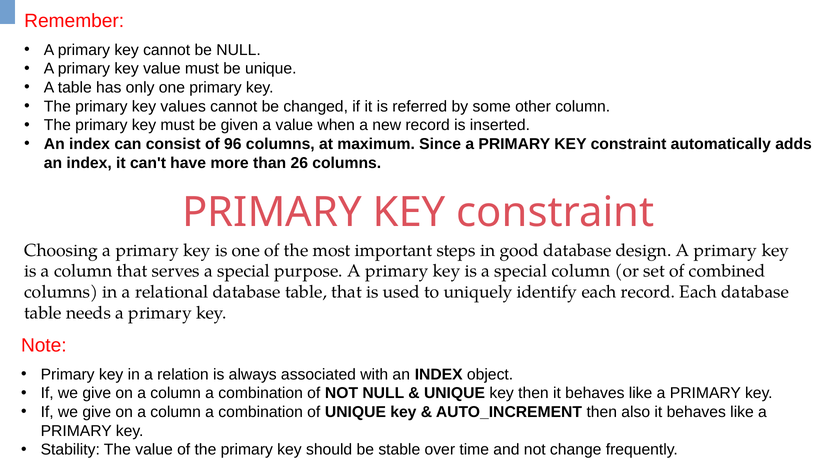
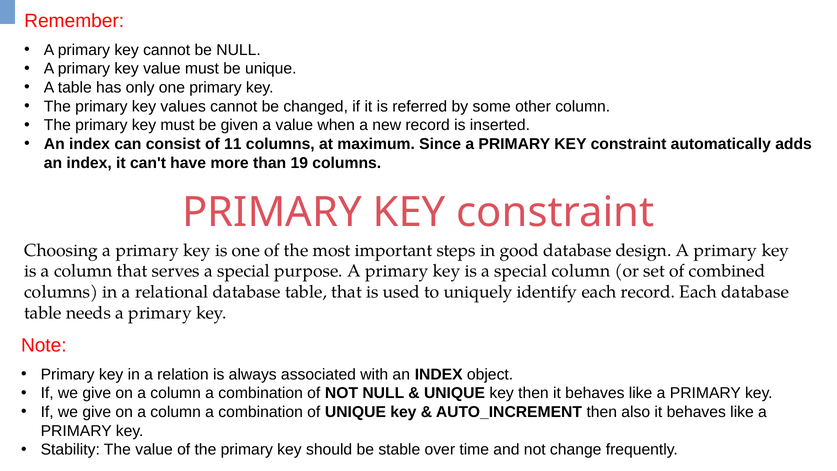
96: 96 -> 11 (233, 144)
26: 26 -> 19 (299, 163)
